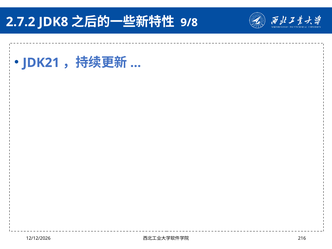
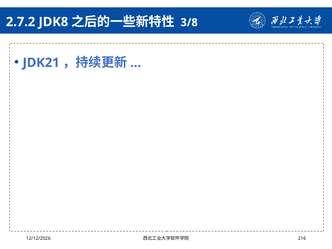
9/8: 9/8 -> 3/8 (189, 22)
